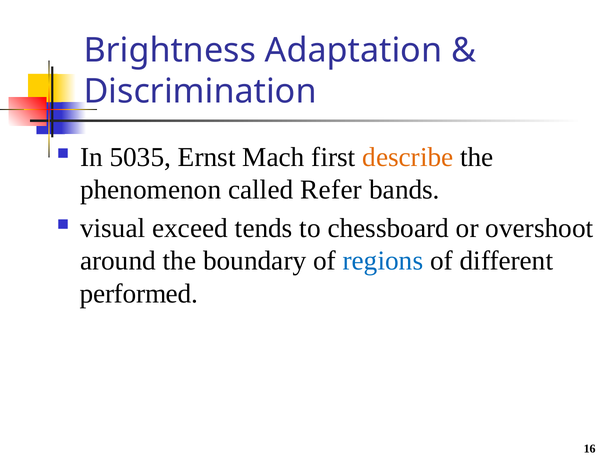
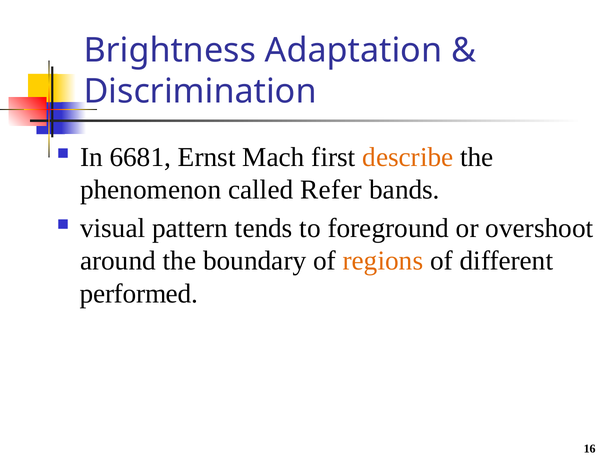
5035: 5035 -> 6681 (140, 157)
exceed: exceed -> pattern (190, 228)
chessboard: chessboard -> foreground (388, 228)
regions colour: blue -> orange (383, 261)
